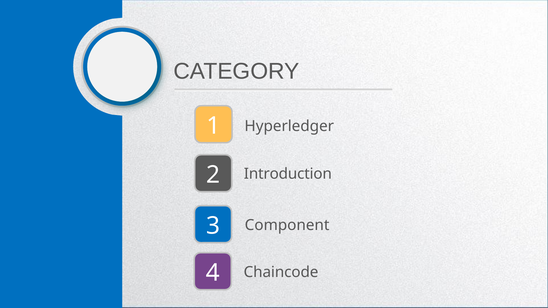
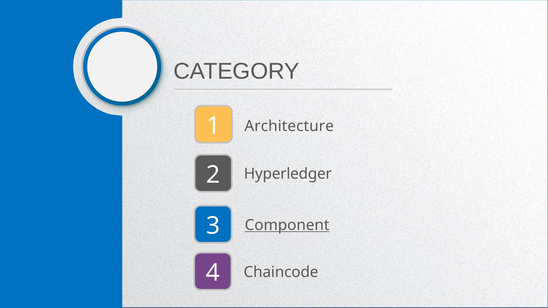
Hyperledger: Hyperledger -> Architecture (289, 126)
Introduction: Introduction -> Hyperledger (288, 174)
Component underline: none -> present (287, 225)
